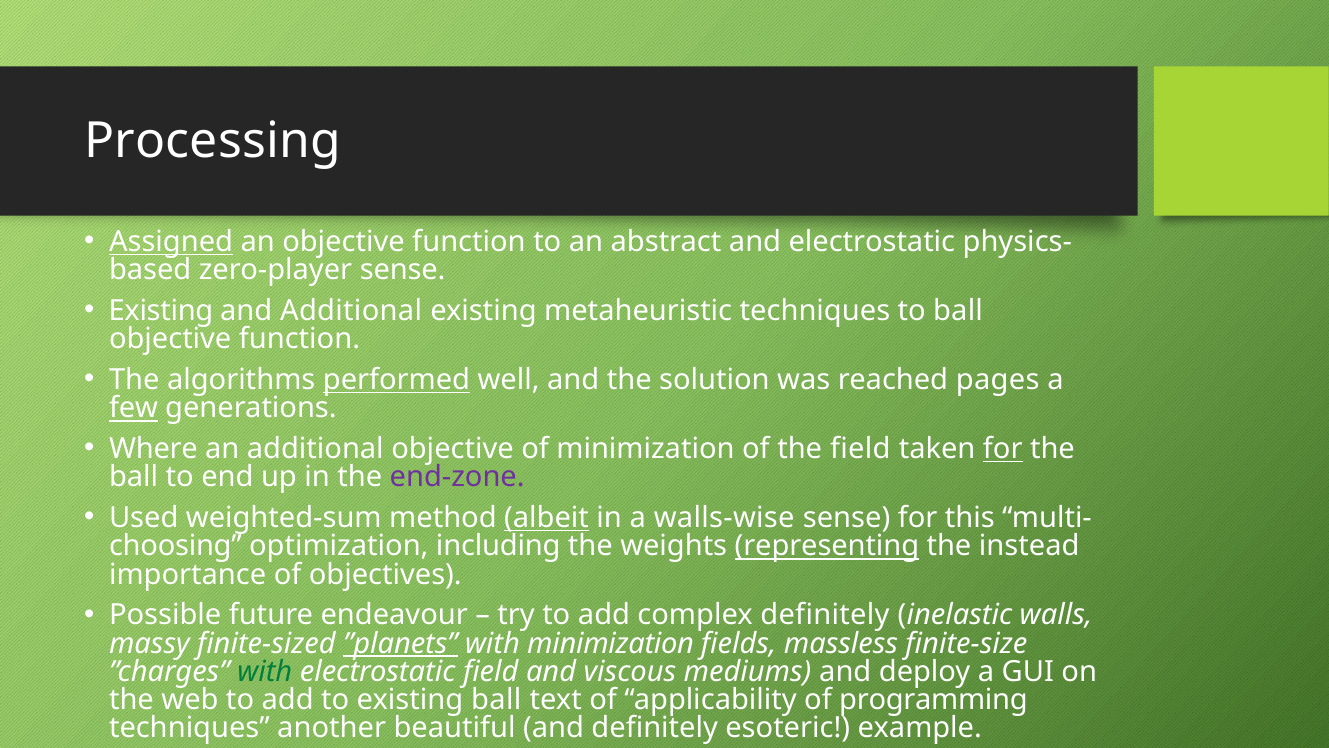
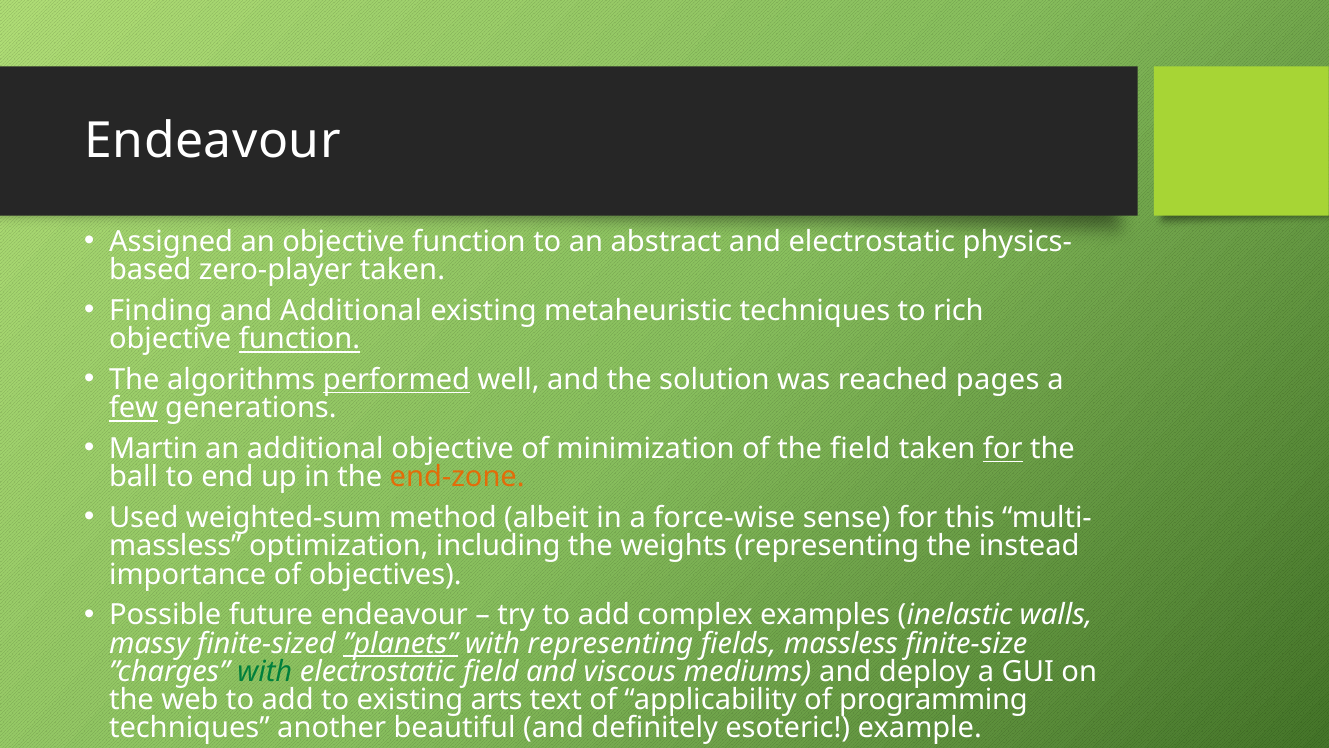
Processing: Processing -> Endeavour (213, 141)
Assigned underline: present -> none (171, 242)
zero-player sense: sense -> taken (402, 270)
Existing: Existing -> Finding (161, 311)
to ball: ball -> rich (958, 311)
function underline: none -> present (299, 339)
Where: Where -> Martin (153, 449)
end-zone colour: purple -> orange (457, 477)
albeit underline: present -> none (547, 518)
walls-wise: walls-wise -> force-wise (724, 518)
choosing: choosing -> massless (175, 546)
representing underline: present -> none (827, 546)
complex definitely: definitely -> examples (825, 615)
with minimization: minimization -> representing (610, 643)
existing ball: ball -> arts (497, 700)
